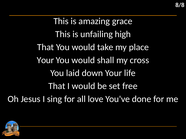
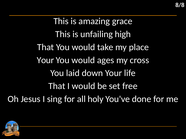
shall: shall -> ages (106, 60)
love: love -> holy (96, 99)
